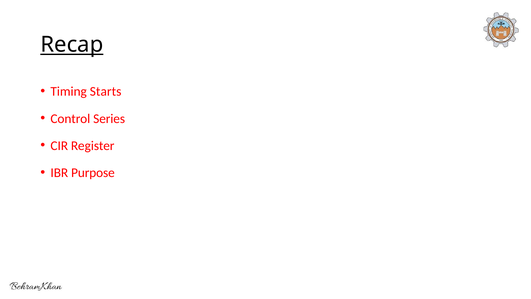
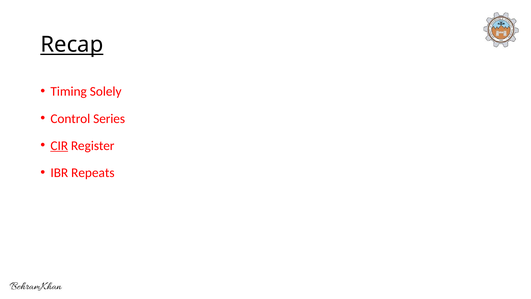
Starts: Starts -> Solely (106, 92)
CIR underline: none -> present (59, 146)
Purpose: Purpose -> Repeats (93, 173)
